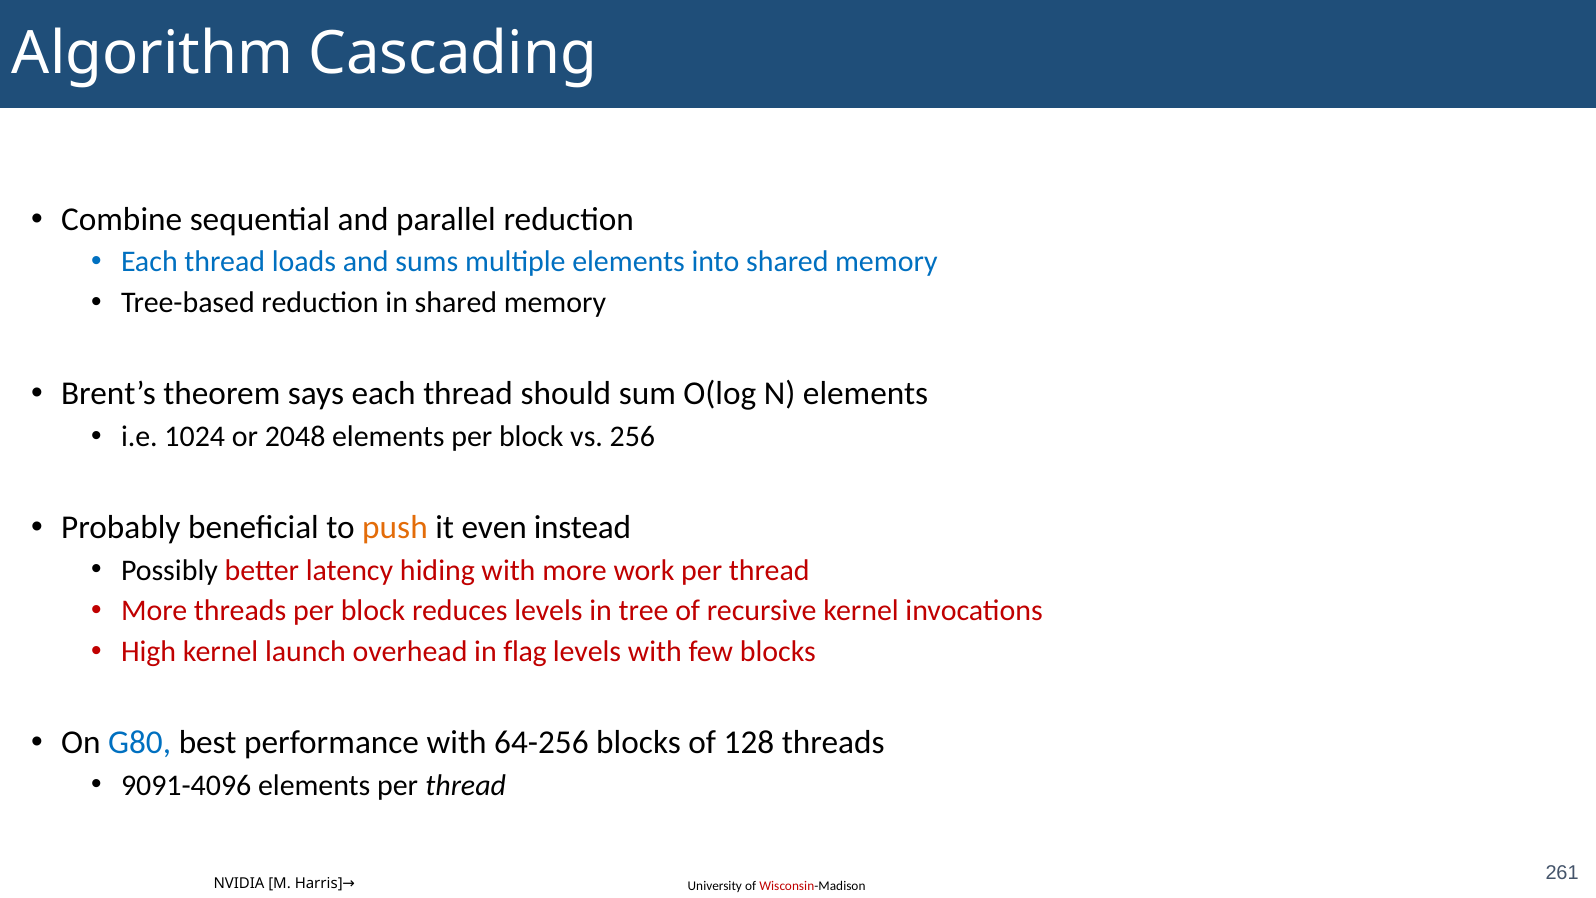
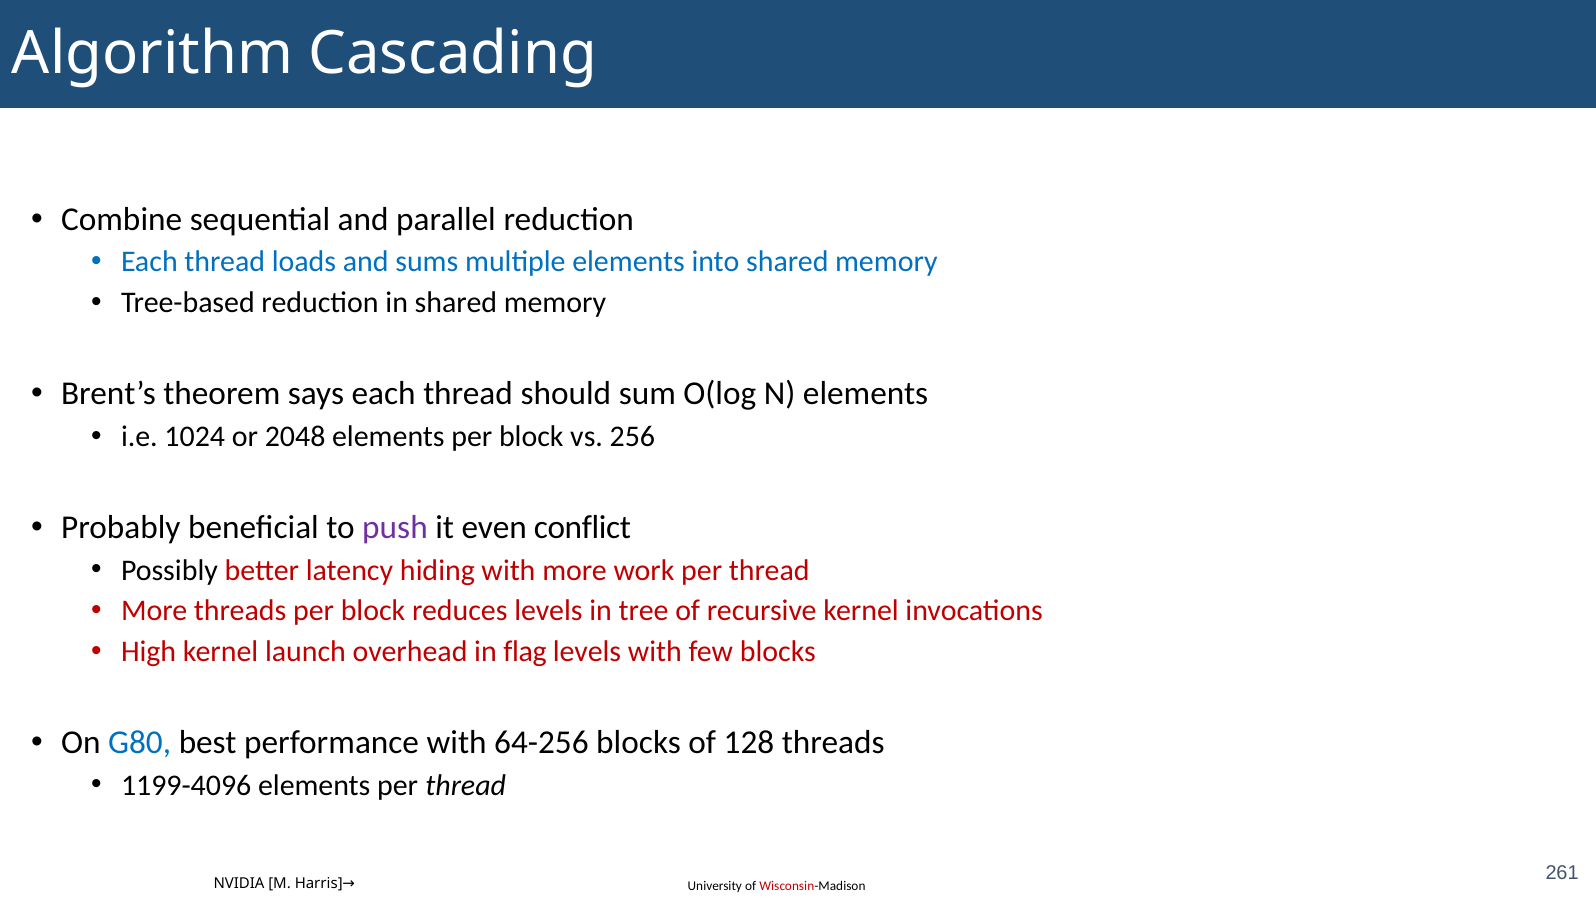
push colour: orange -> purple (395, 528)
instead: instead -> conflict (582, 528)
9091-4096: 9091-4096 -> 1199-4096 (186, 785)
